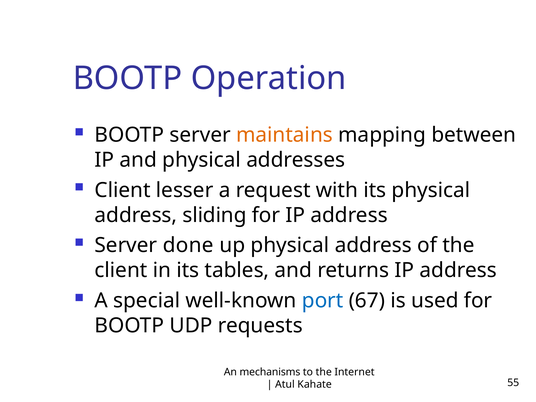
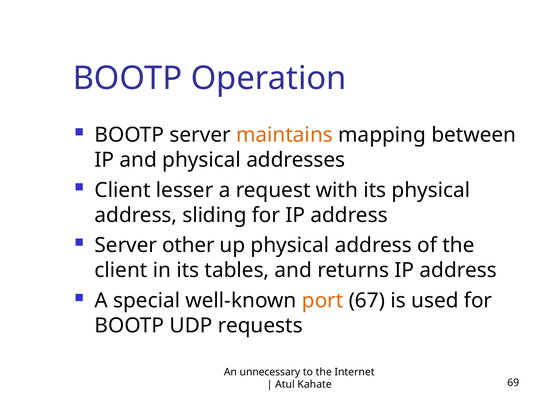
done: done -> other (189, 245)
port colour: blue -> orange (323, 301)
mechanisms: mechanisms -> unnecessary (270, 372)
55: 55 -> 69 (513, 383)
